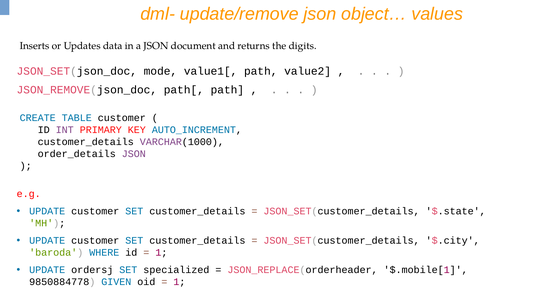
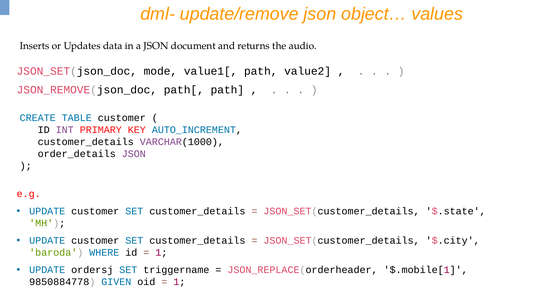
digits: digits -> audio (303, 46)
specialized: specialized -> triggername (176, 270)
